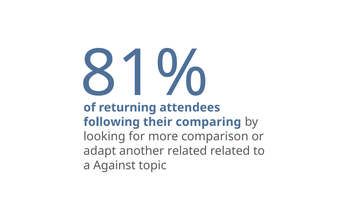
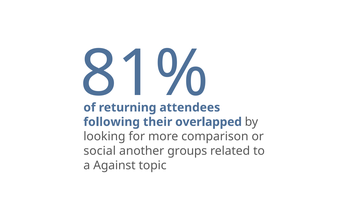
comparing: comparing -> overlapped (209, 122)
adapt: adapt -> social (100, 151)
another related: related -> groups (187, 151)
